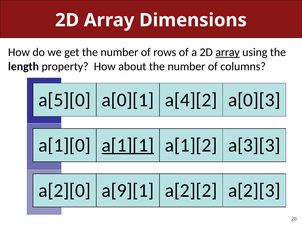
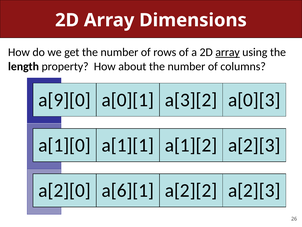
a[5][0: a[5][0 -> a[9][0 (65, 100)
a[4][2: a[4][2 -> a[3][2 (191, 100)
a[1][1 underline: present -> none (128, 145)
a[1][2 a[3][3: a[3][3 -> a[2][3 (254, 145)
a[9][1: a[9][1 -> a[6][1 (128, 190)
